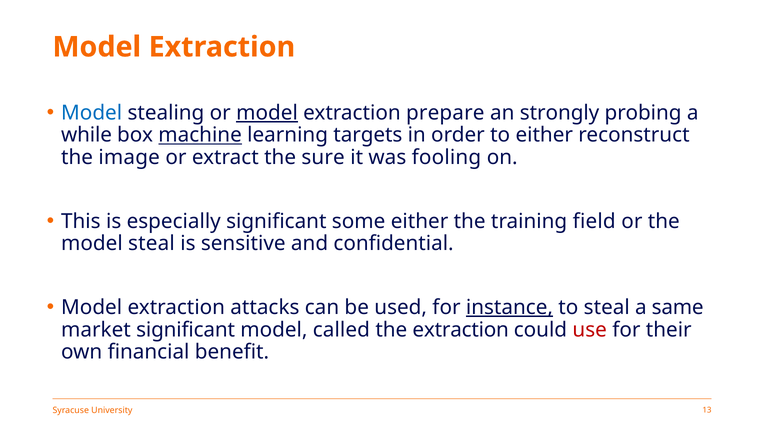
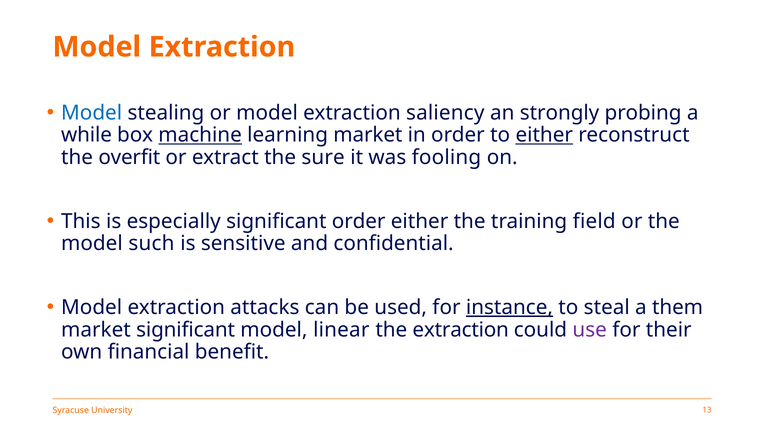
model underline: present -> none (267, 113)
prepare: prepare -> saliency (445, 113)
learning targets: targets -> market (368, 135)
either underline: none -> present (544, 135)
image: image -> overfit (129, 157)
significant some: some -> order (359, 221)
model steal: steal -> such (151, 243)
same: same -> them (678, 307)
called: called -> linear (341, 330)
use colour: red -> purple (590, 330)
